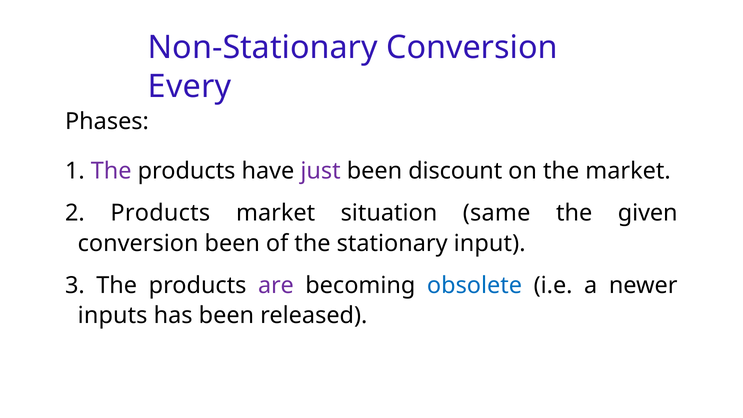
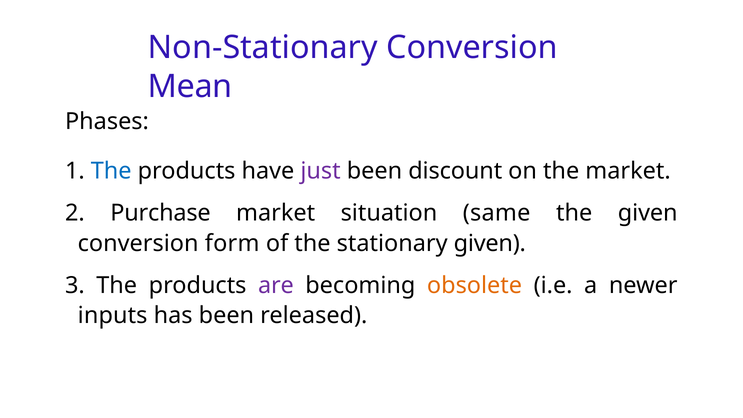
Every: Every -> Mean (190, 86)
The colour: purple -> blue (111, 171)
Products: Products -> Purchase (161, 213)
conversion been: been -> form (232, 243)
stationary input: input -> given (490, 243)
obsolete colour: blue -> orange (475, 286)
